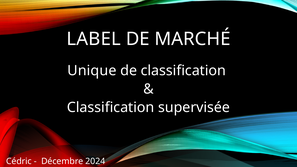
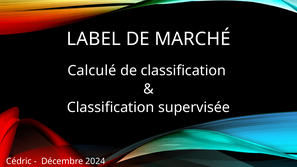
Unique: Unique -> Calculé (92, 71)
